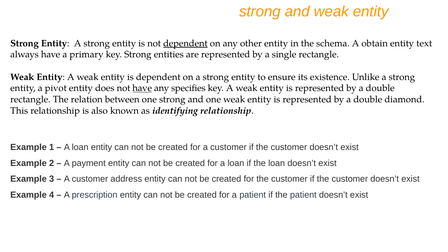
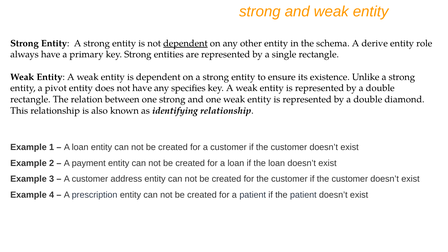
obtain: obtain -> derive (375, 43)
text: text -> role (424, 43)
have underline: present -> none (142, 88)
